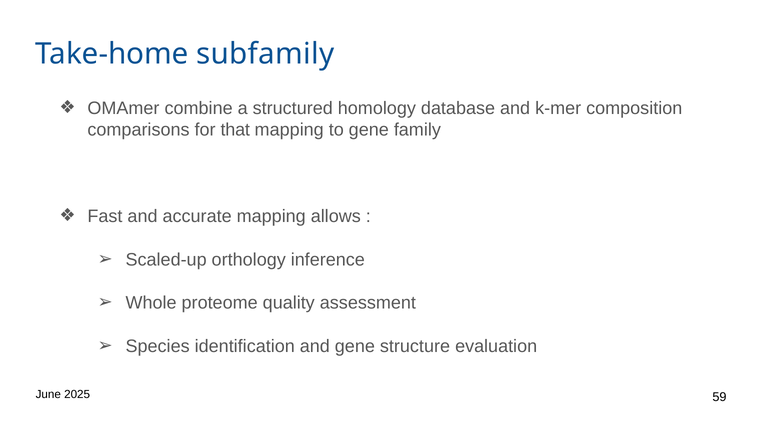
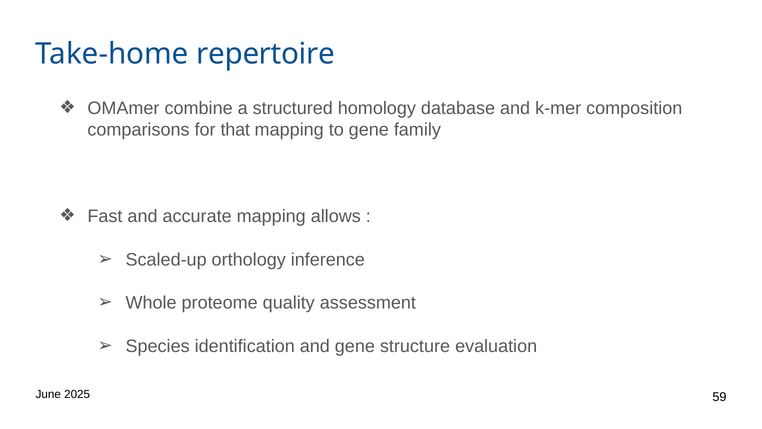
subfamily: subfamily -> repertoire (266, 54)
